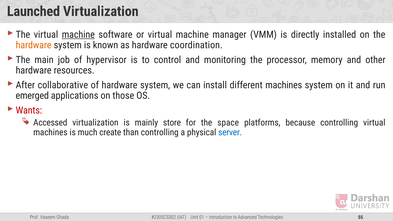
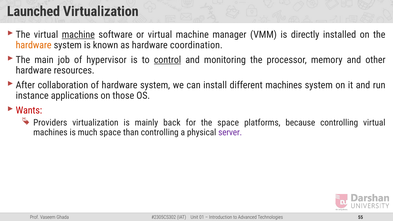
control underline: none -> present (168, 60)
collaborative: collaborative -> collaboration (63, 85)
emerged: emerged -> instance (32, 96)
Accessed: Accessed -> Providers (50, 123)
store: store -> back (172, 123)
much create: create -> space (110, 132)
server colour: blue -> purple (230, 132)
